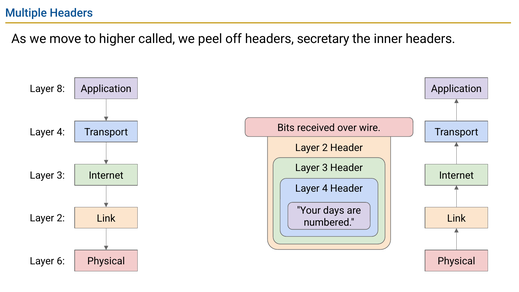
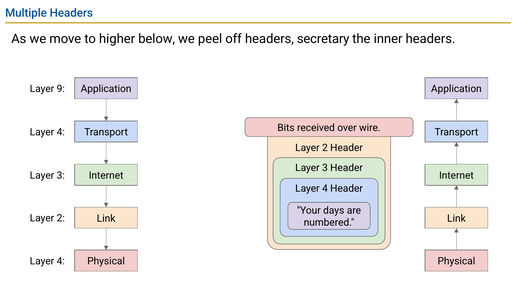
called: called -> below (157, 39)
8: 8 -> 9 (61, 89)
6: 6 -> 4 (61, 261)
